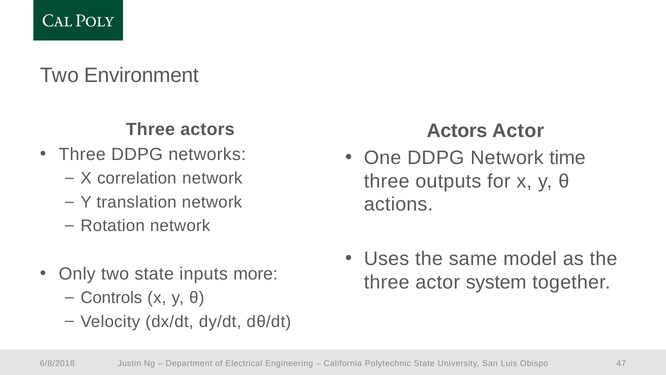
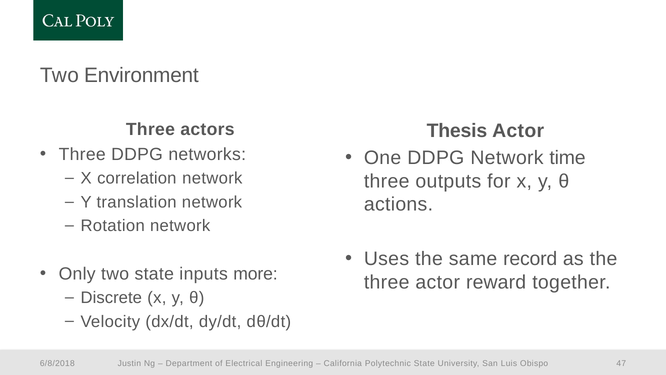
Actors: Actors -> Thesis (457, 130)
model: model -> record (530, 259)
system: system -> reward (496, 282)
Controls: Controls -> Discrete (111, 298)
